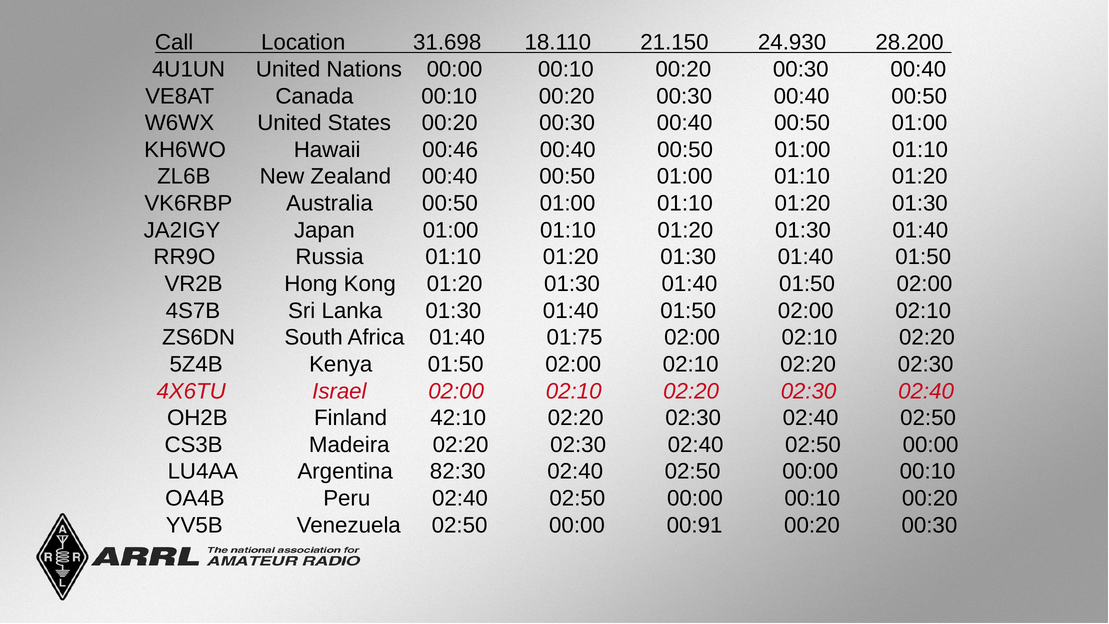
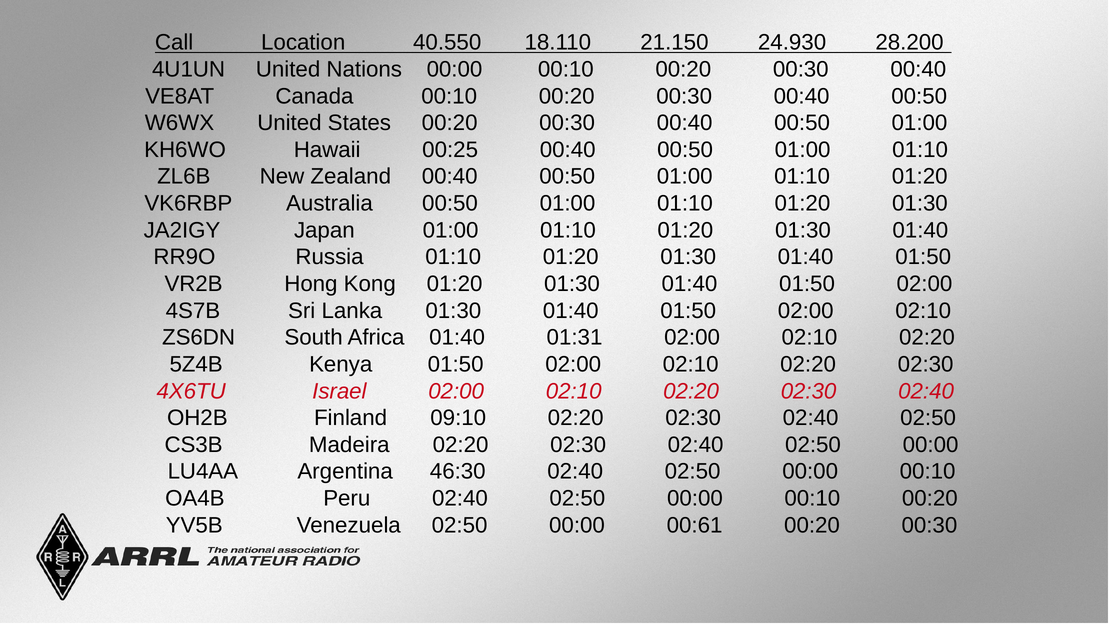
31.698: 31.698 -> 40.550 (447, 42)
00:46: 00:46 -> 00:25 (450, 150)
01:75: 01:75 -> 01:31 (575, 337)
42:10: 42:10 -> 09:10 (458, 418)
82:30: 82:30 -> 46:30 (458, 471)
00:91: 00:91 -> 00:61 (695, 525)
